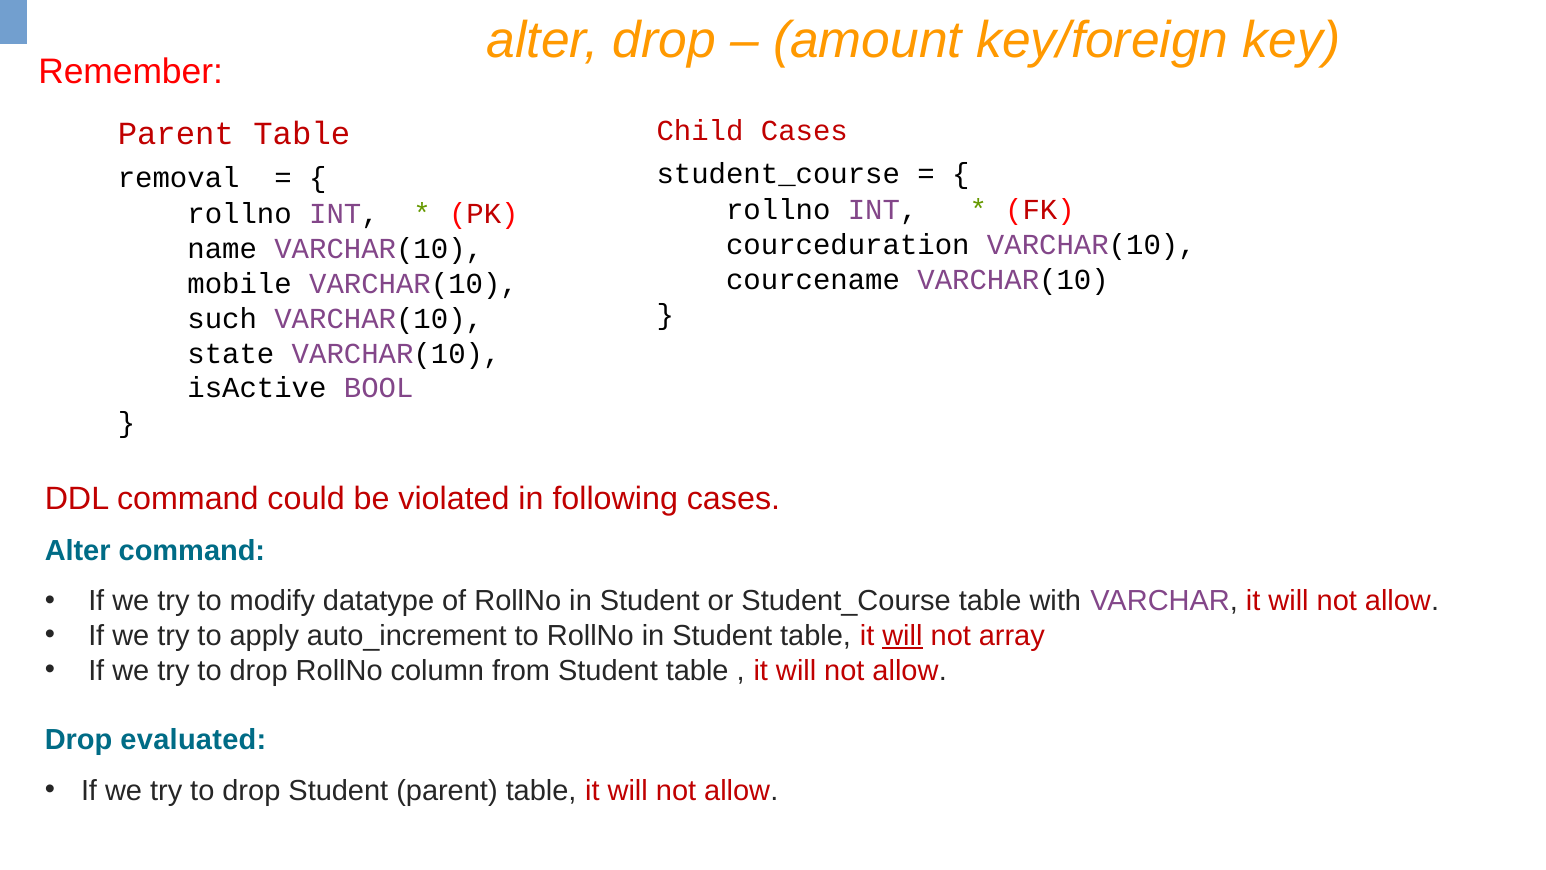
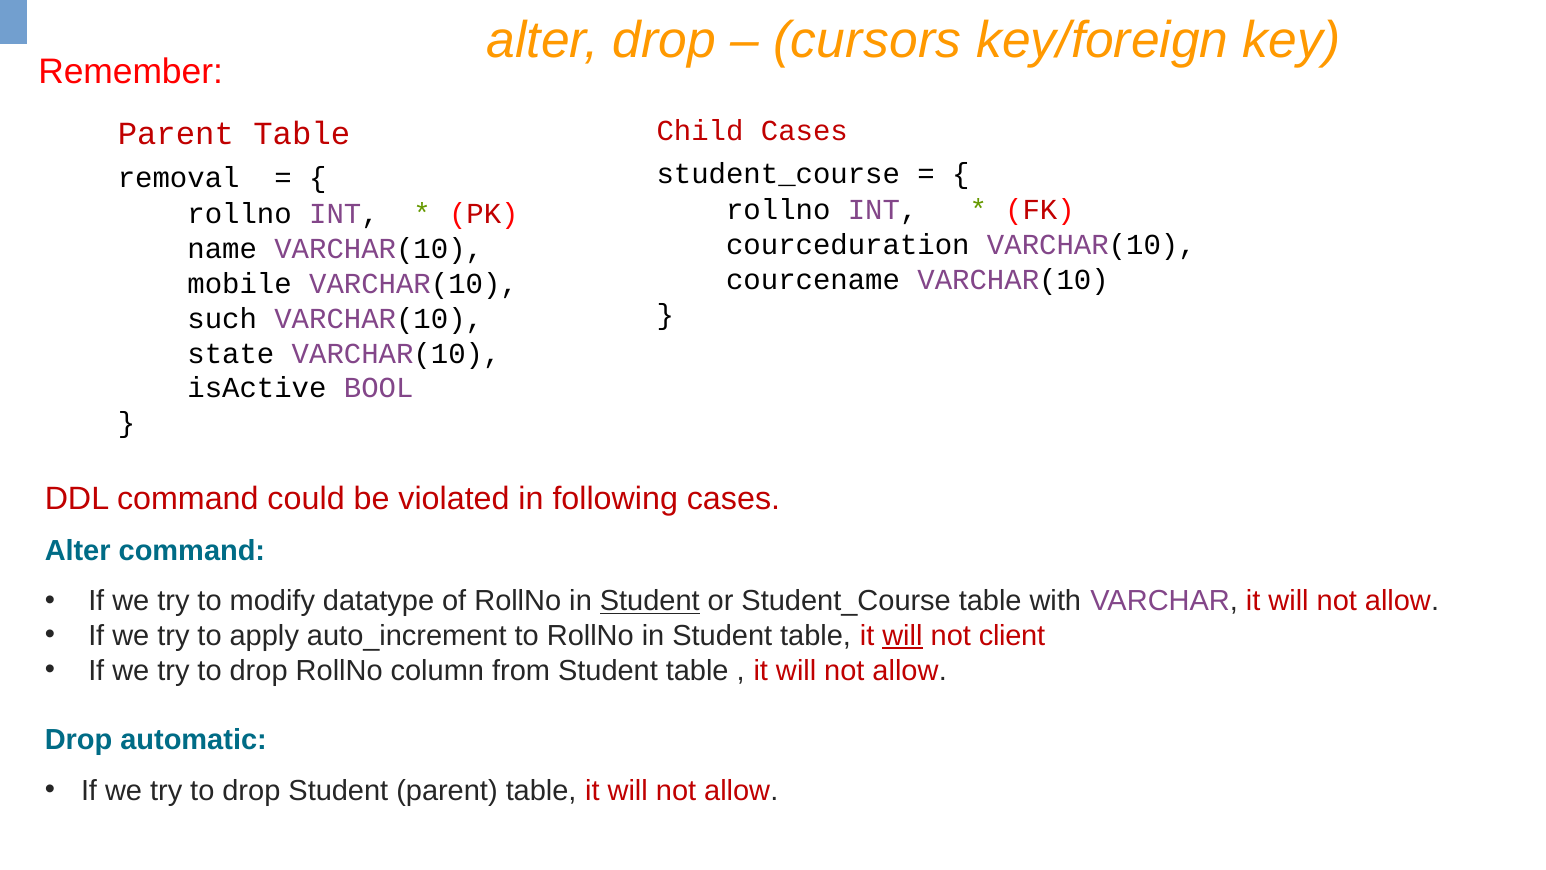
amount: amount -> cursors (867, 40)
Student underline: none -> present (650, 601)
array: array -> client (1012, 636)
evaluated: evaluated -> automatic (194, 740)
